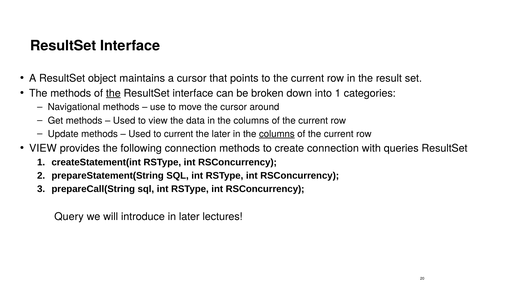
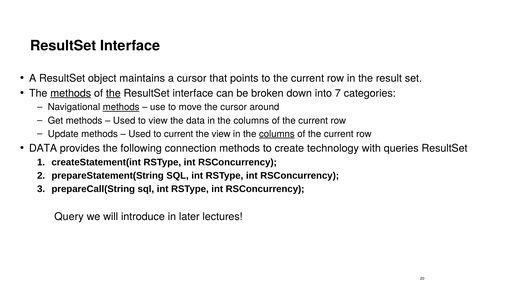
methods underline: none -> present (71, 93)
into 1: 1 -> 7 (338, 93)
methods underline: none -> present (121, 107)
the later: later -> view (221, 134)
VIEW: VIEW -> DATA (43, 149)
create connection: connection -> technology (333, 149)
